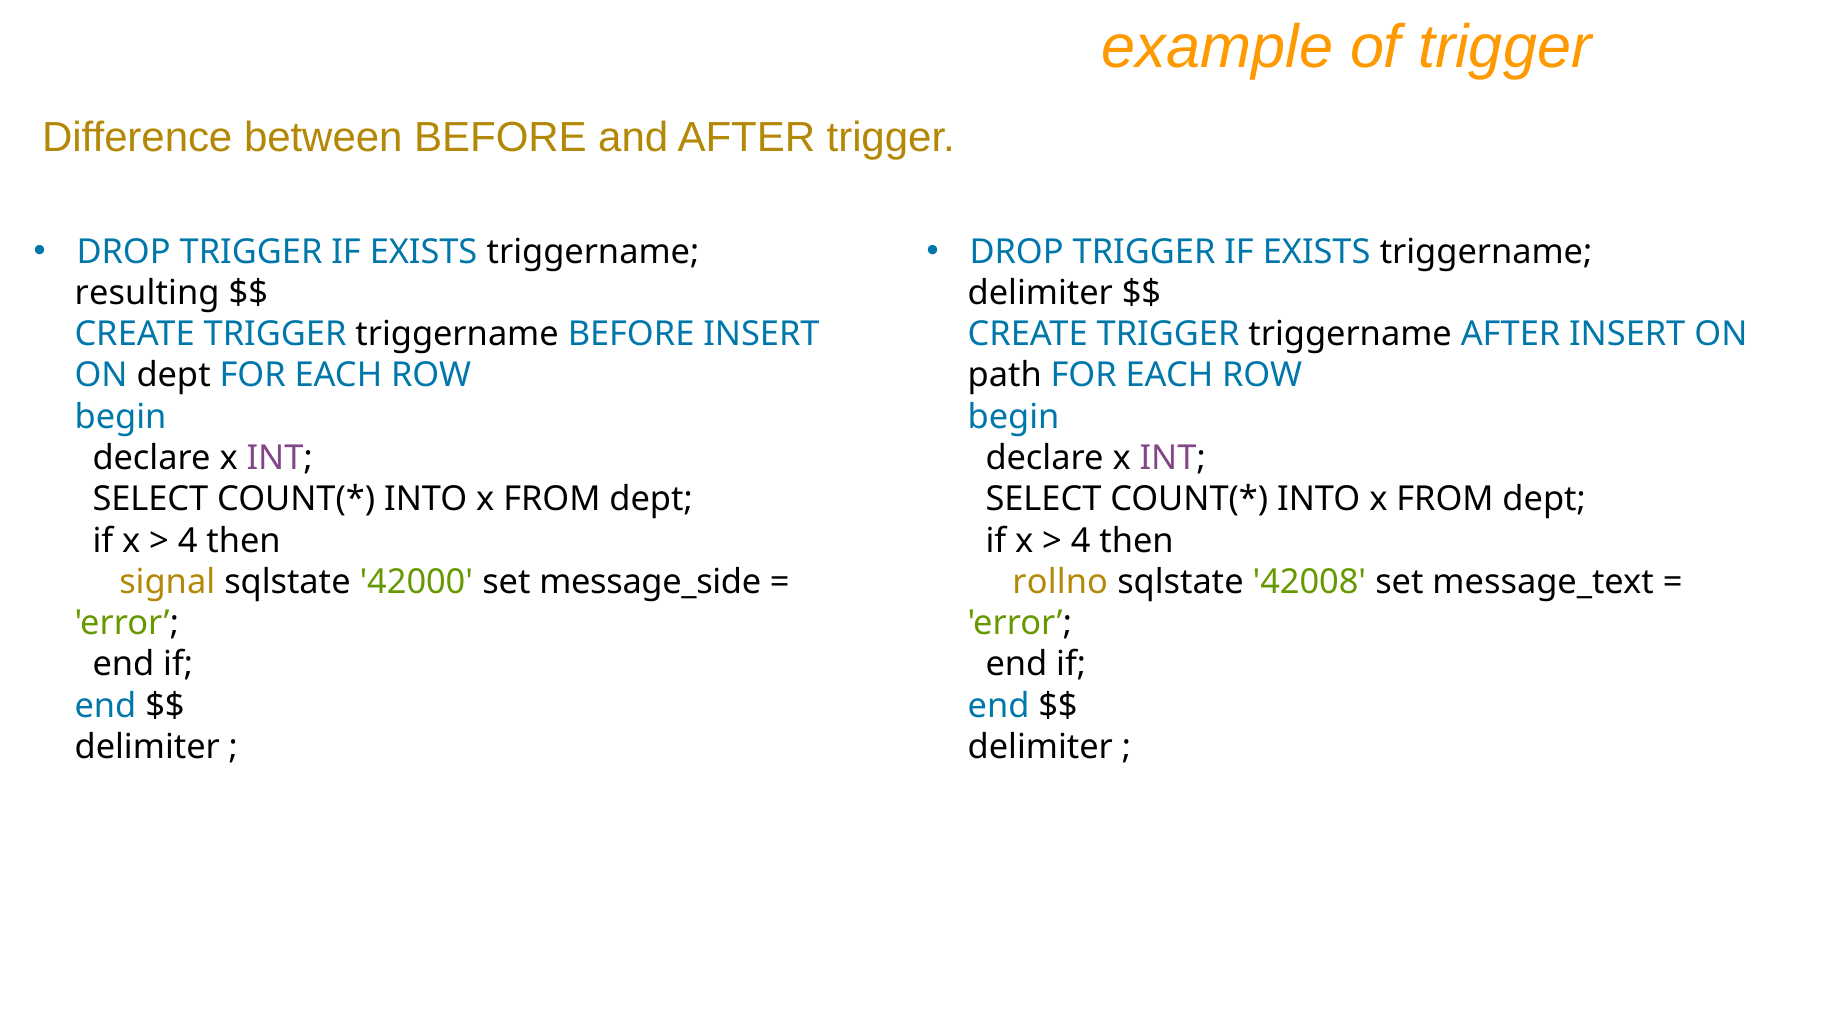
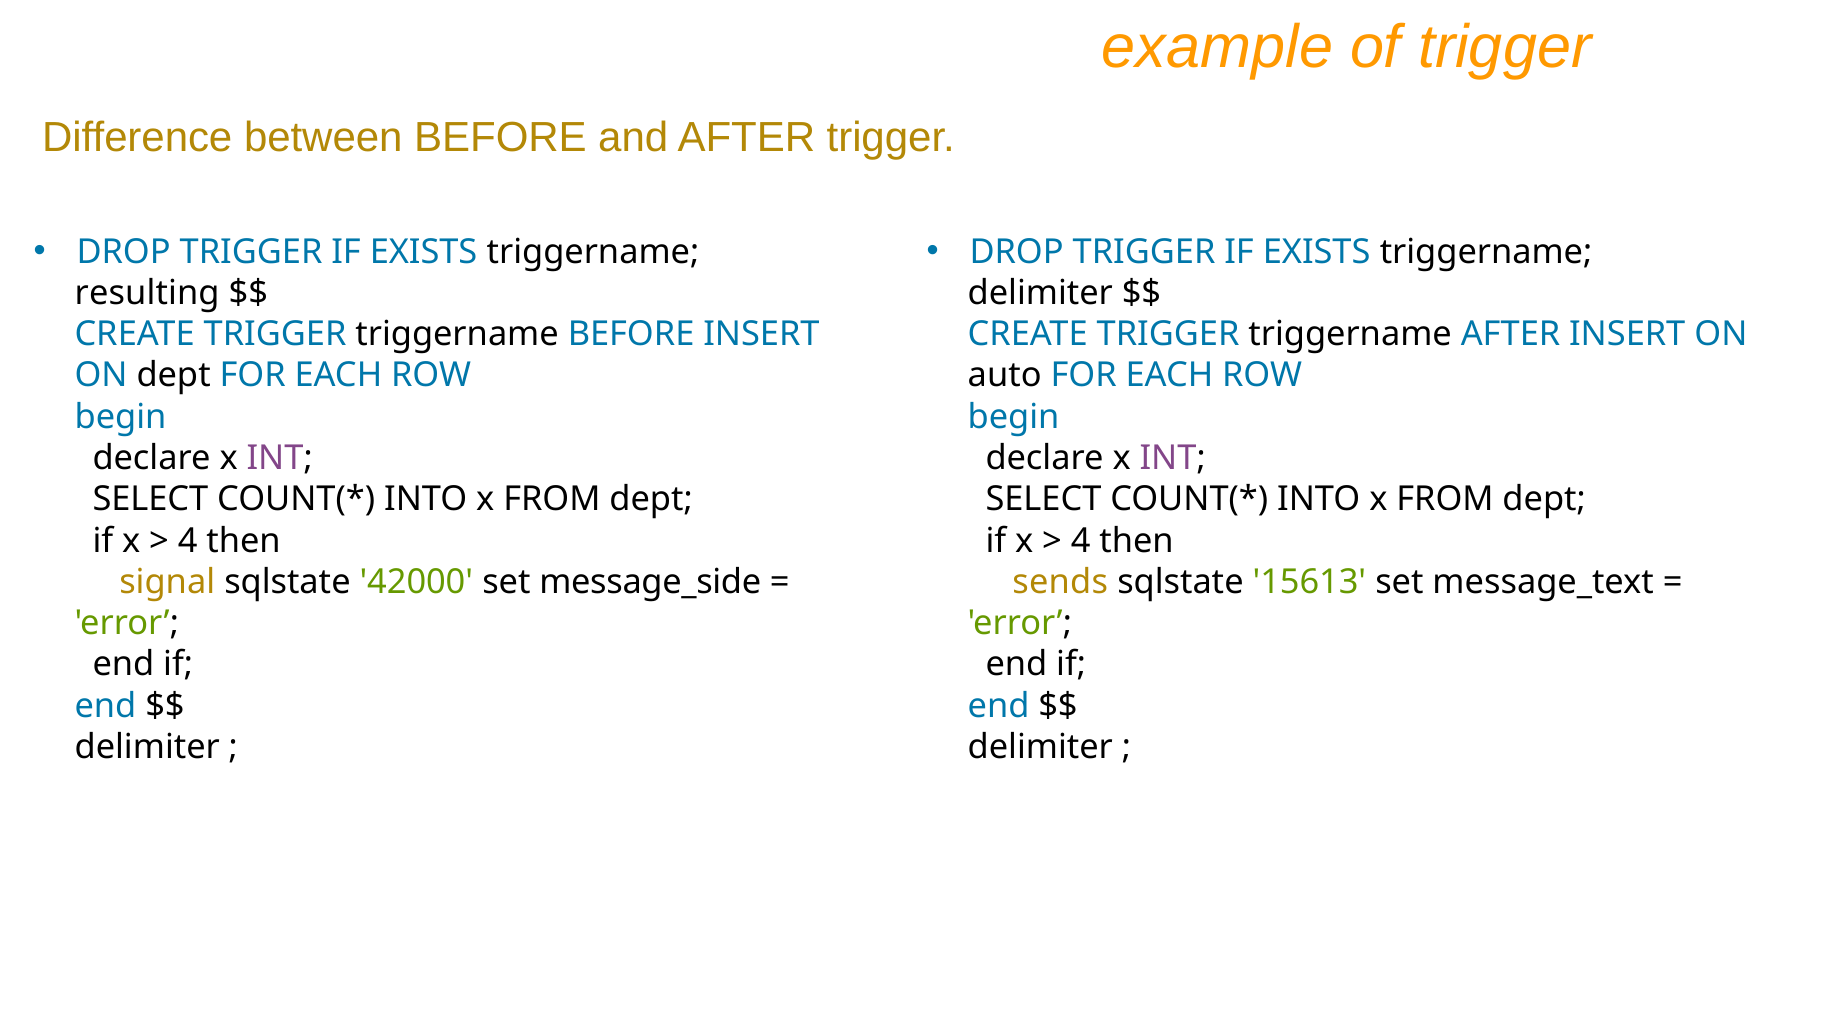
path: path -> auto (1005, 376)
rollno: rollno -> sends (1060, 582)
42008: 42008 -> 15613 (1309, 582)
